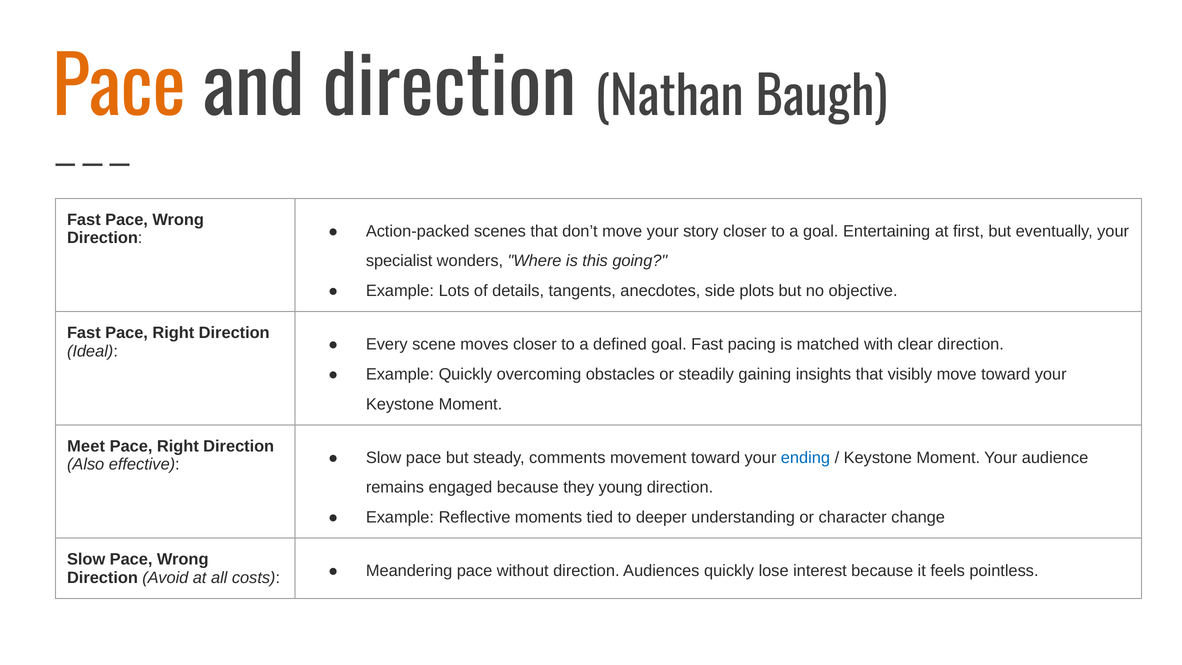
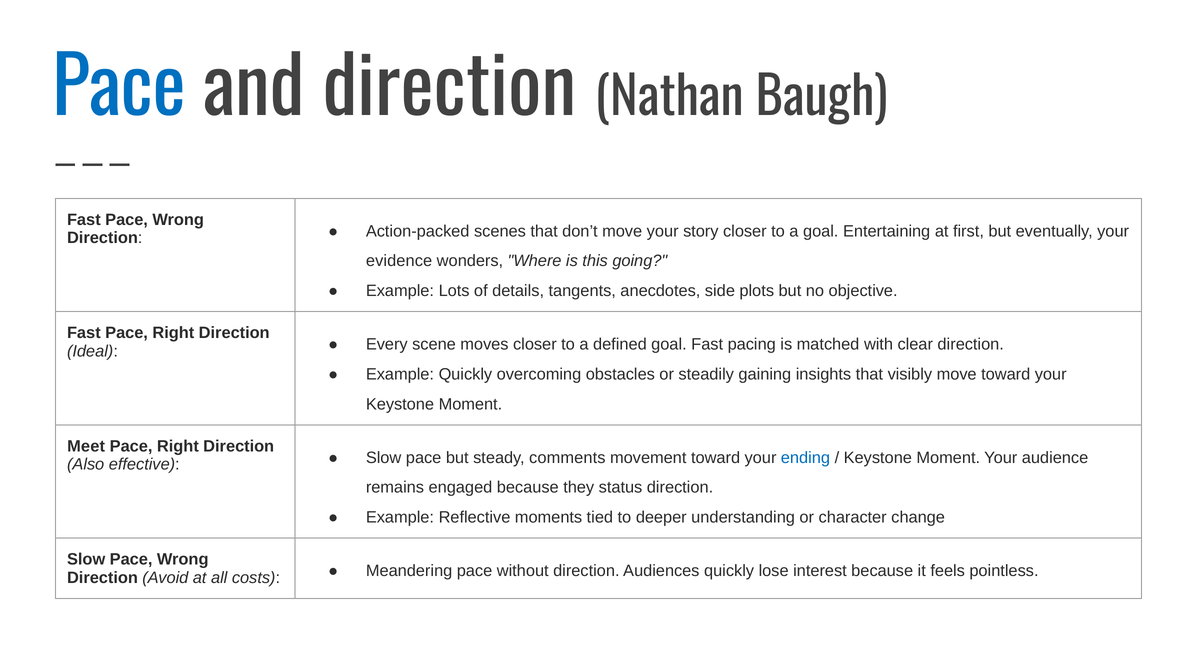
Pace colour: orange -> blue (119, 89)
specialist: specialist -> evidence (399, 261)
young: young -> status (621, 487)
